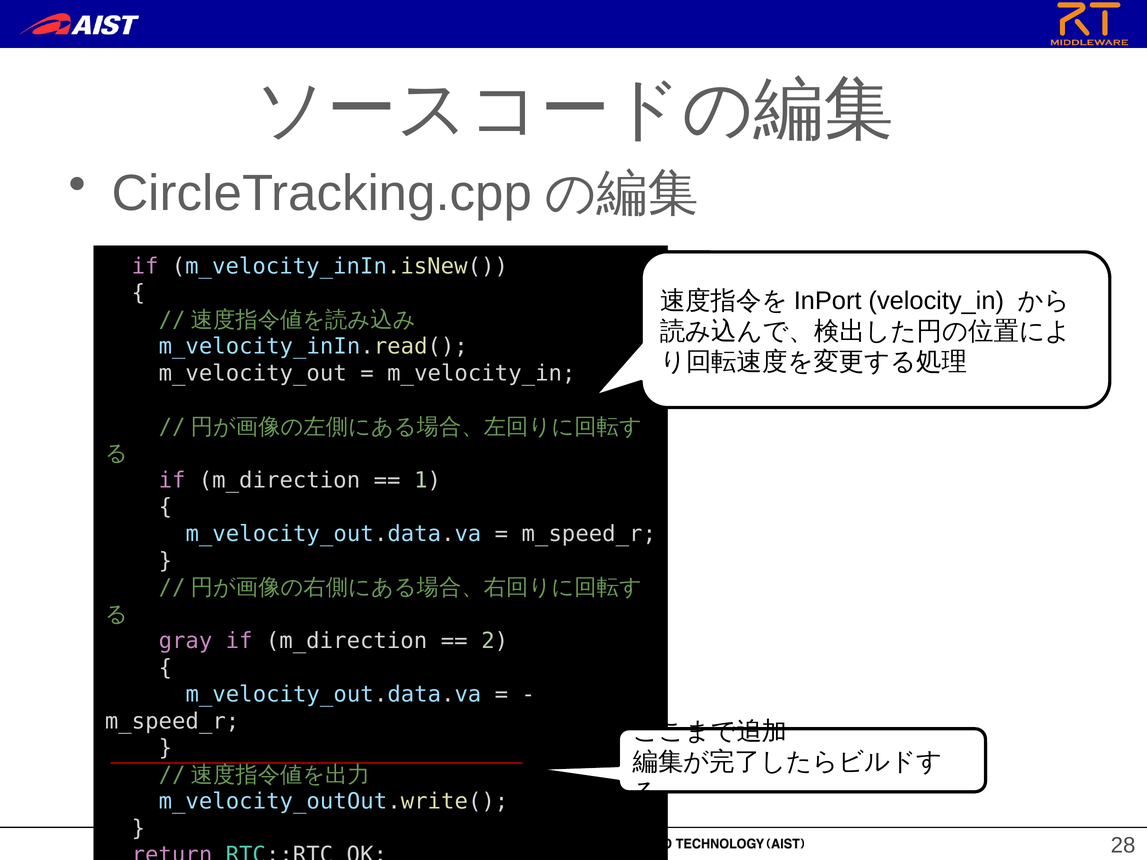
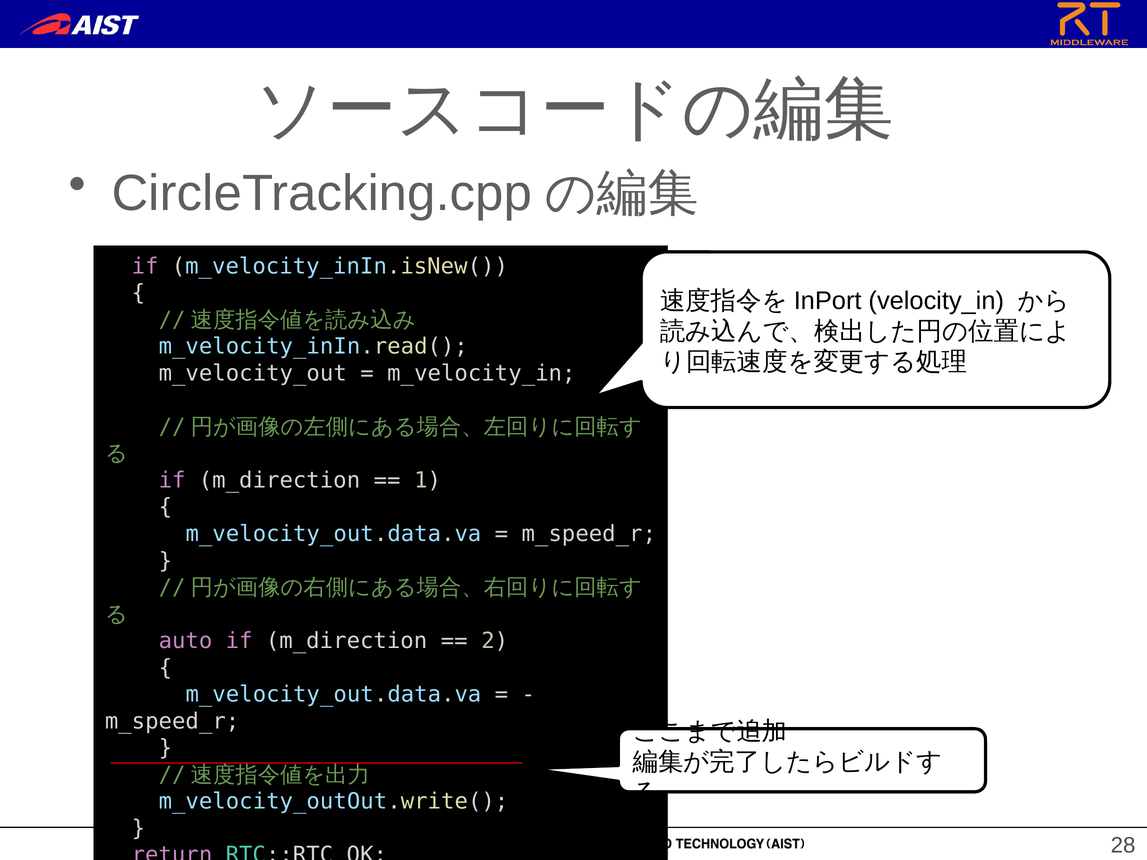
gray: gray -> auto (185, 641)
